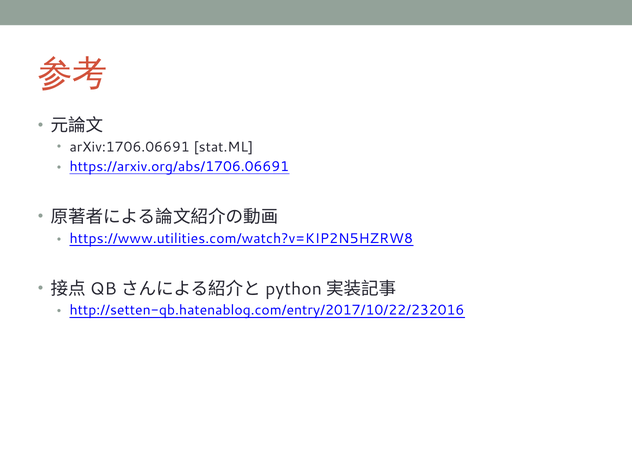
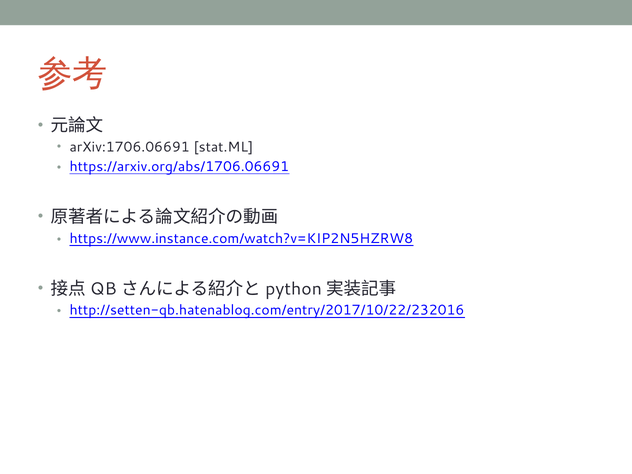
https://www.utilities.com/watch?v=KIP2N5HZRW8: https://www.utilities.com/watch?v=KIP2N5HZRW8 -> https://www.instance.com/watch?v=KIP2N5HZRW8 (241, 239)
